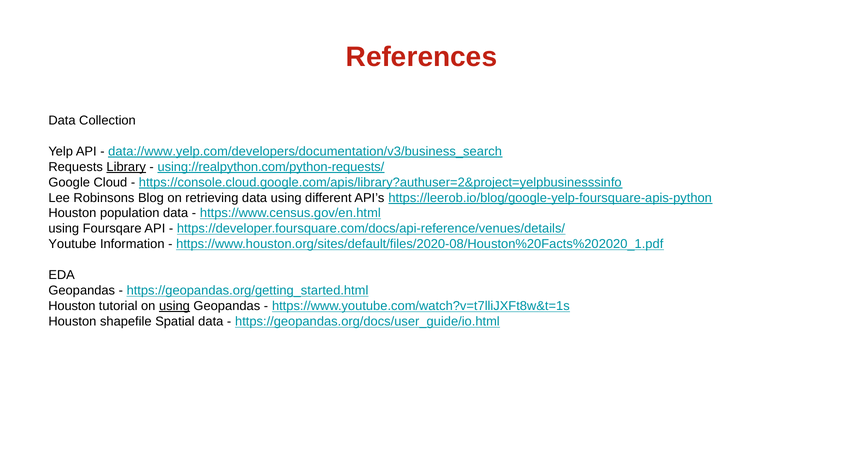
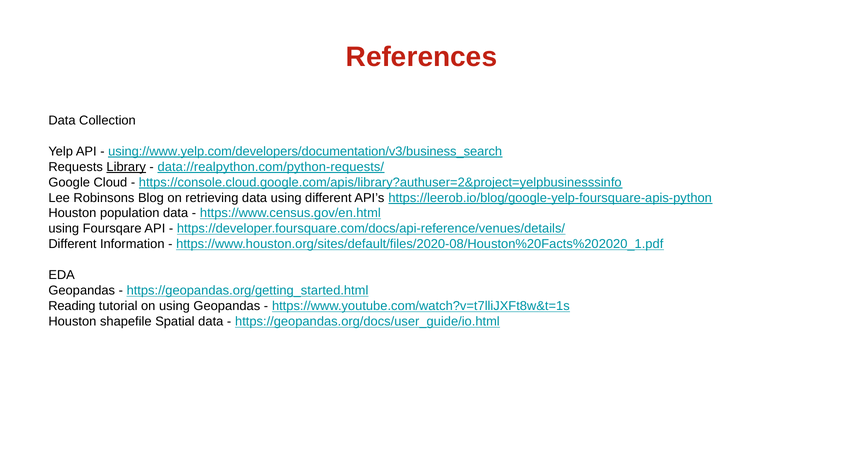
data://www.yelp.com/developers/documentation/v3/business_search: data://www.yelp.com/developers/documentation/v3/business_search -> using://www.yelp.com/developers/documentation/v3/business_search (305, 151)
using://realpython.com/python-requests/: using://realpython.com/python-requests/ -> data://realpython.com/python-requests/ (271, 167)
Youtube: Youtube -> Different (72, 244)
Houston: Houston -> Reading (72, 306)
using underline: present -> none (174, 306)
